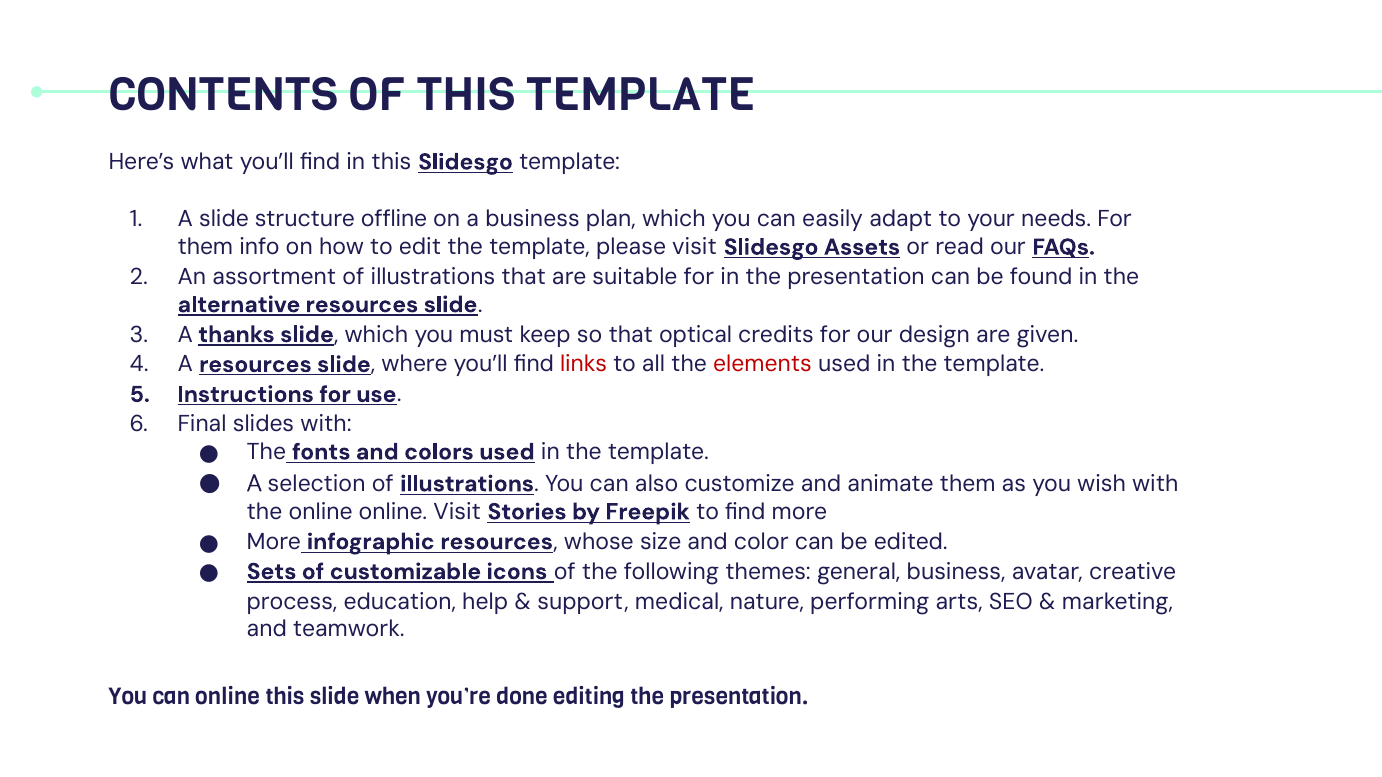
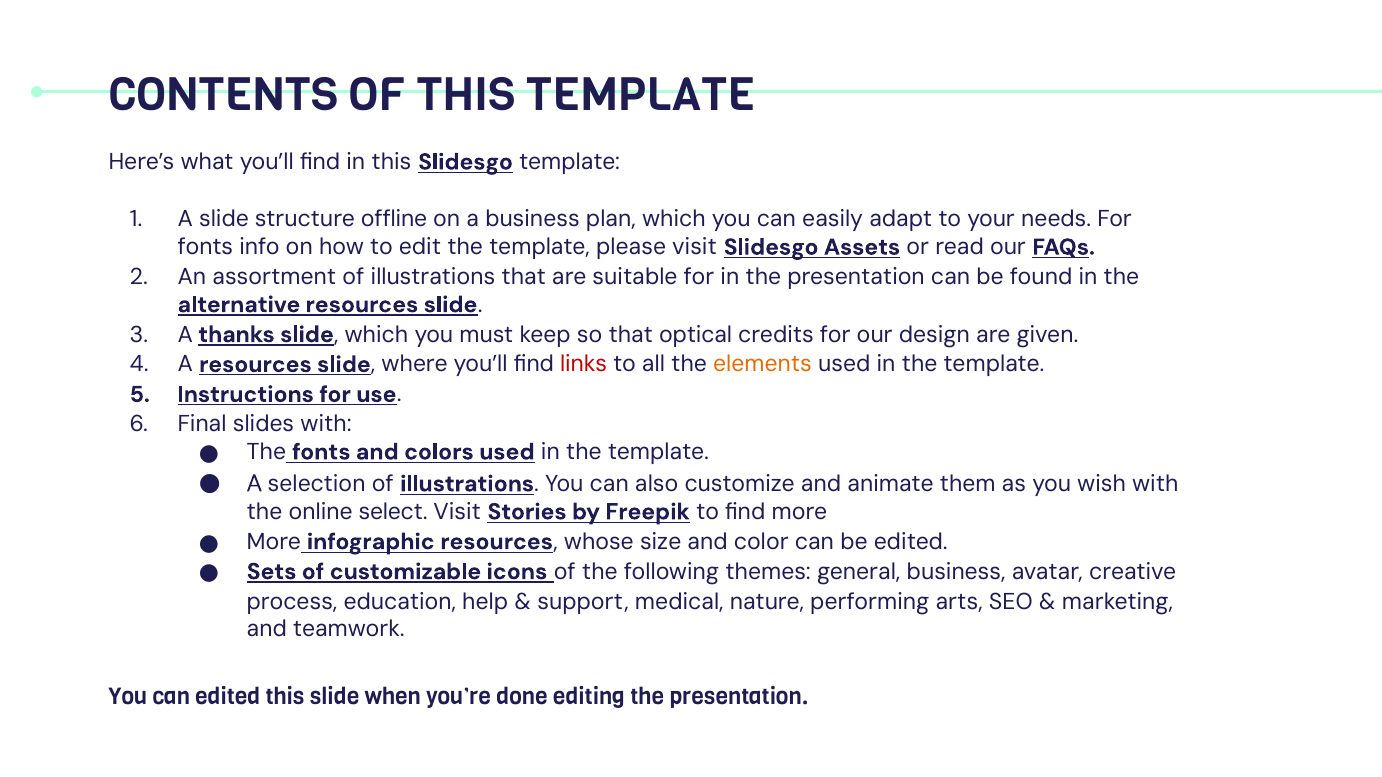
them: them -> fonts (205, 247)
elements colour: red -> orange (763, 365)
online online: online -> select (393, 512)
can online: online -> edited (228, 697)
